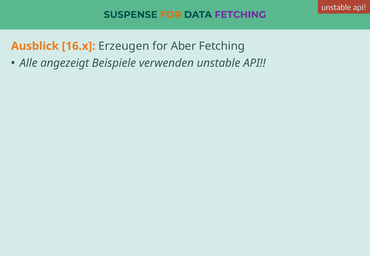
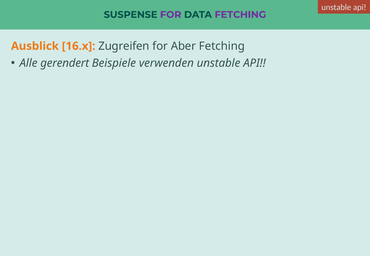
FOR colour: orange -> purple (171, 15)
Erzeugen: Erzeugen -> Zugreifen (124, 46)
angezeigt: angezeigt -> gerendert (65, 63)
